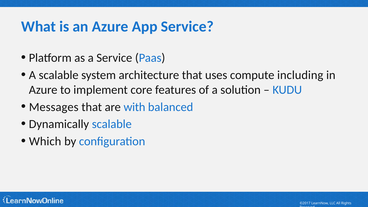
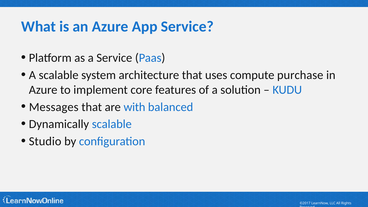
including: including -> purchase (300, 75)
Which: Which -> Studio (45, 141)
